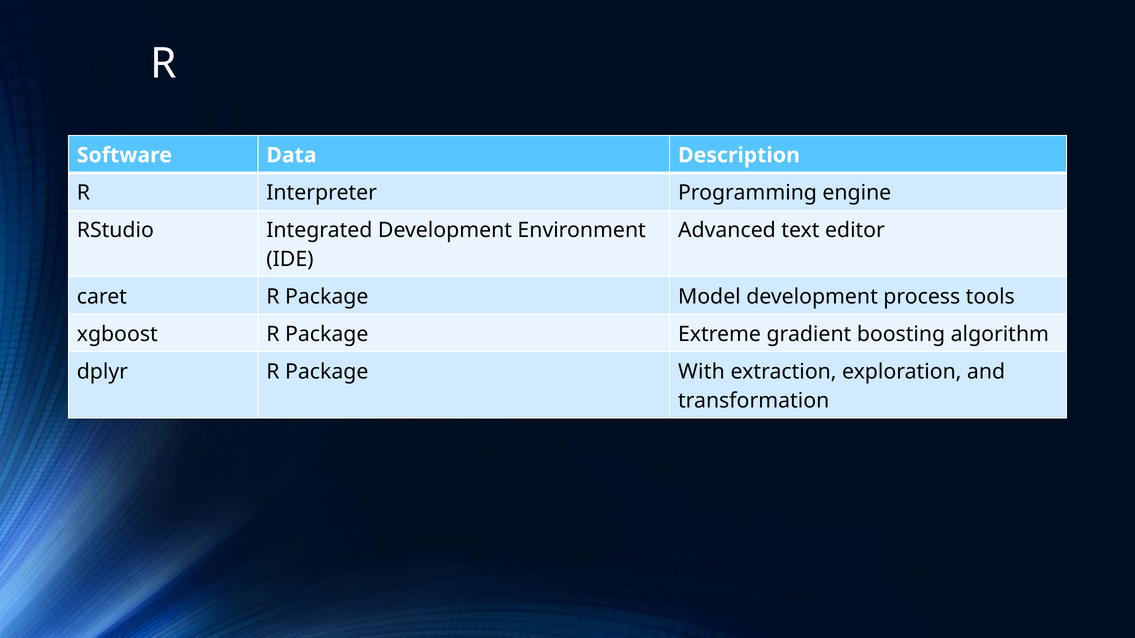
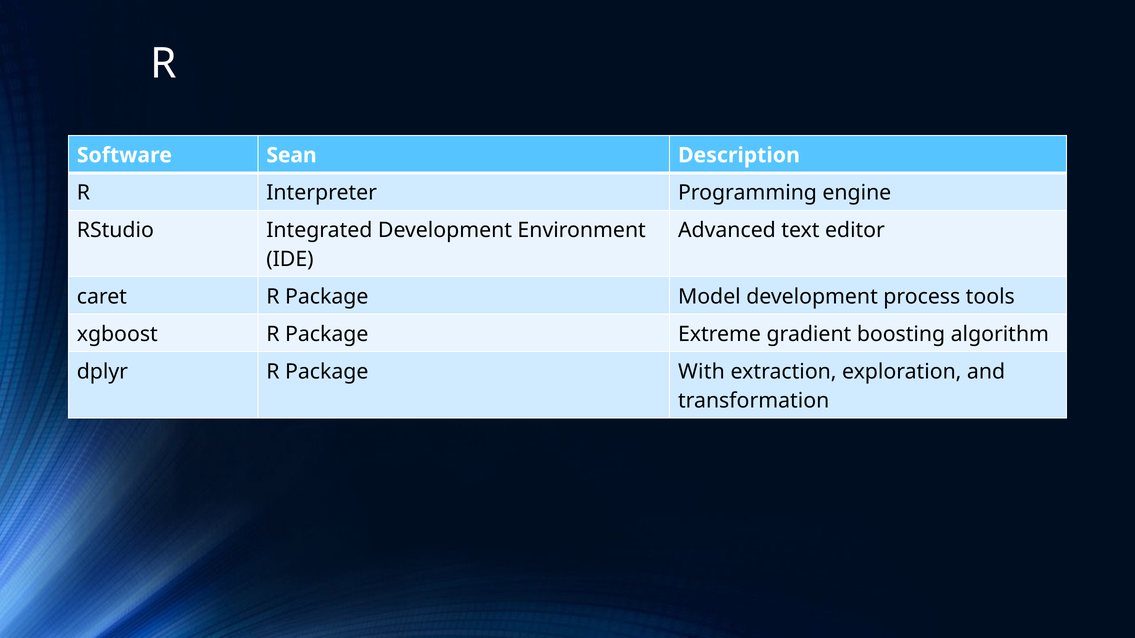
Data: Data -> Sean (292, 155)
